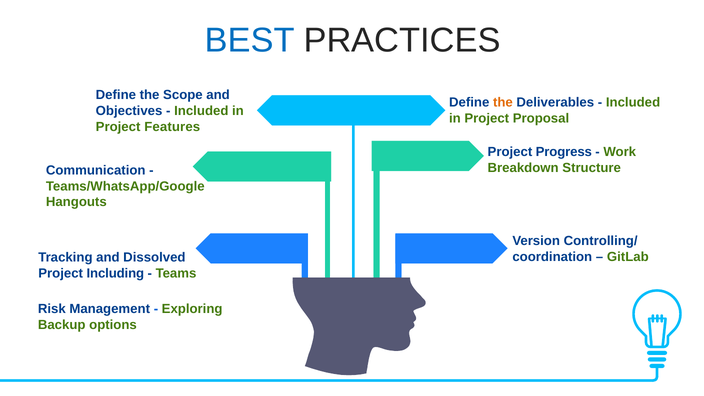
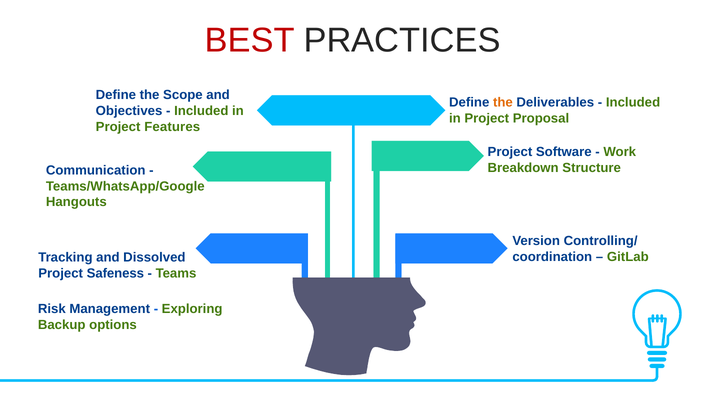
BEST colour: blue -> red (250, 41)
Progress: Progress -> Software (564, 152)
Including: Including -> Safeness (115, 273)
